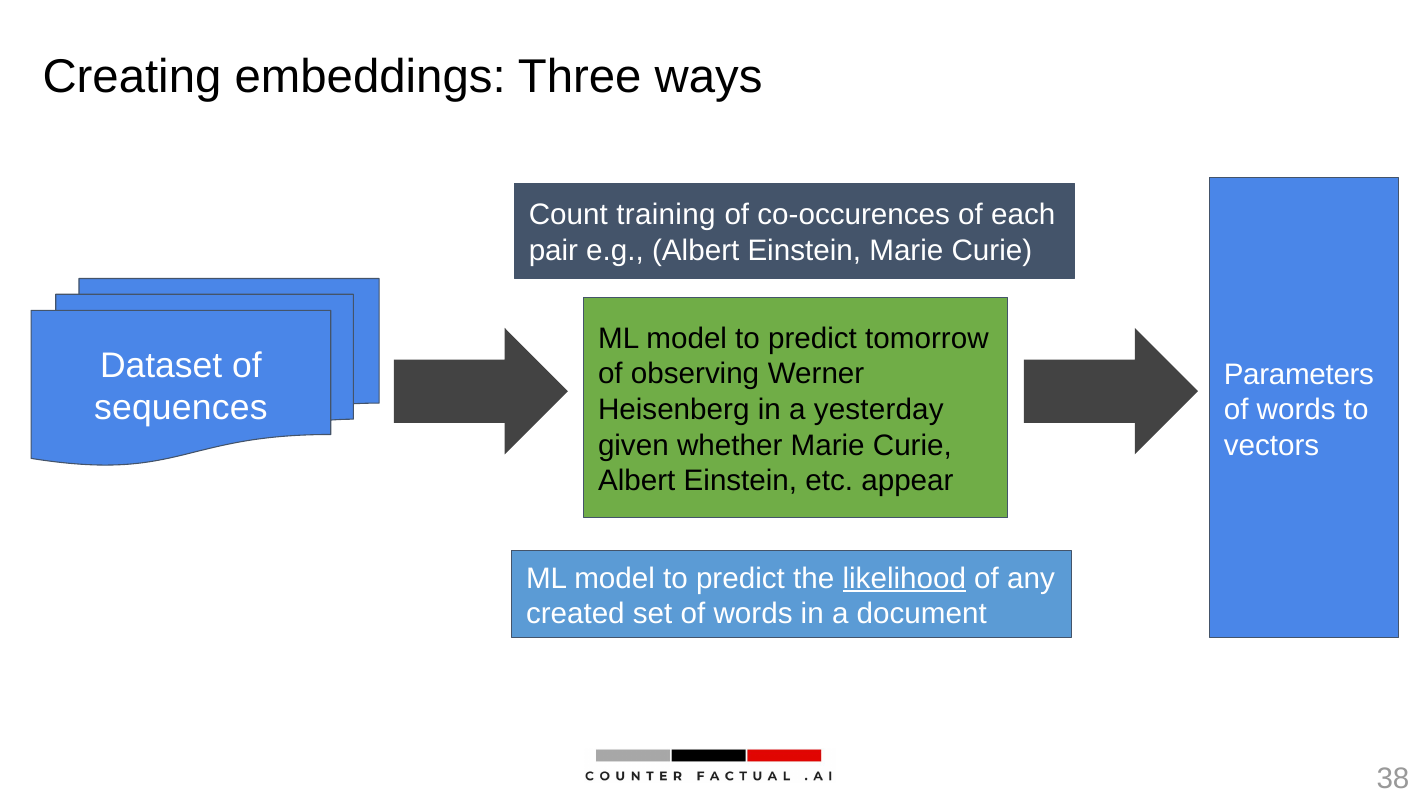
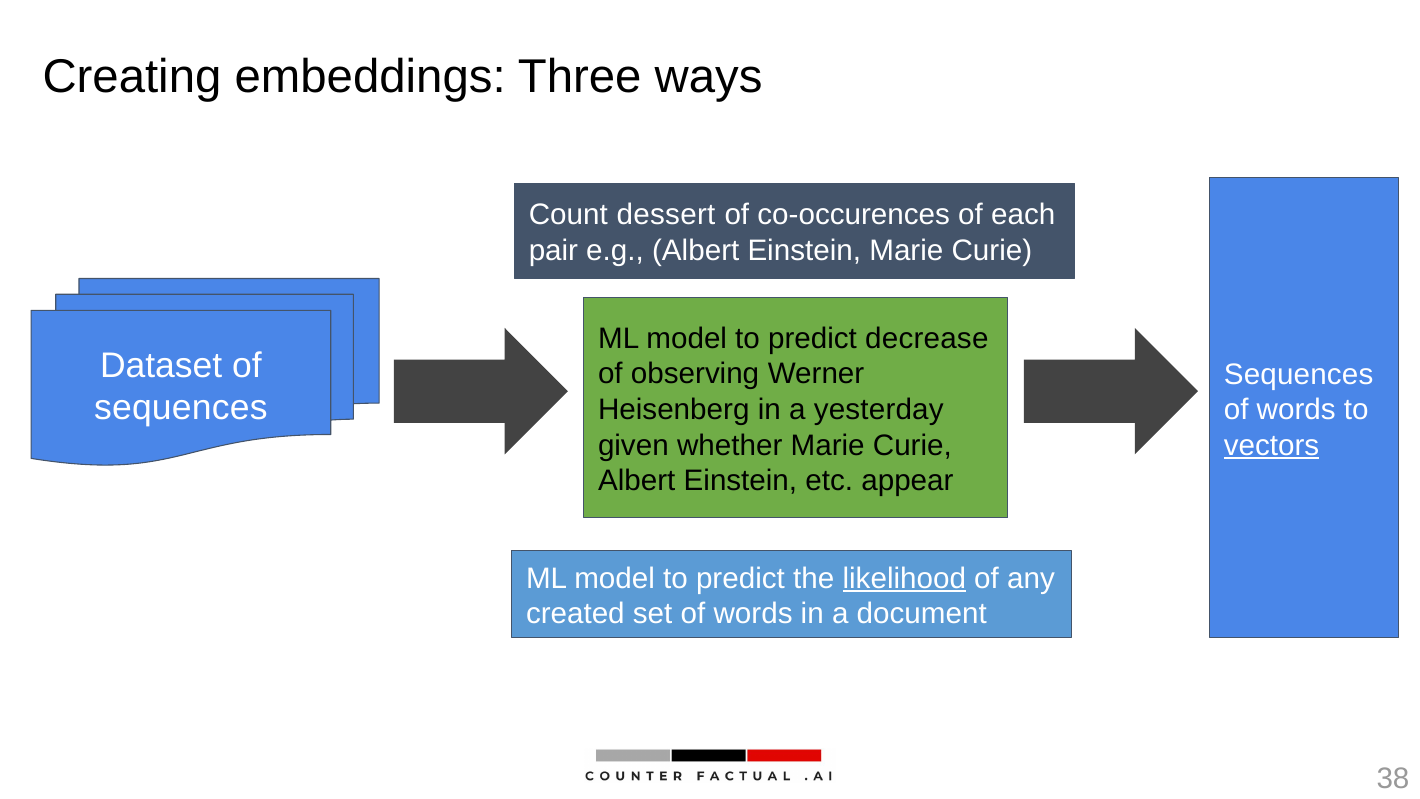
training: training -> dessert (666, 215)
tomorrow: tomorrow -> decrease (927, 339)
Parameters: Parameters -> Sequences (1299, 374)
vectors underline: none -> present (1272, 445)
